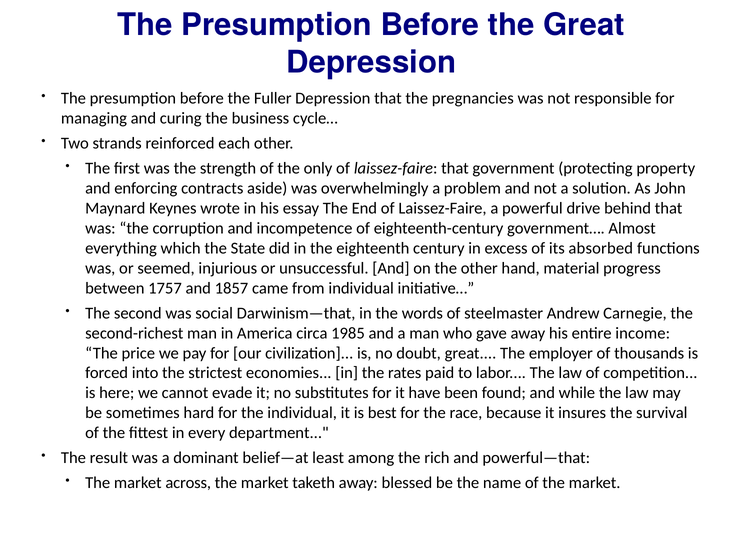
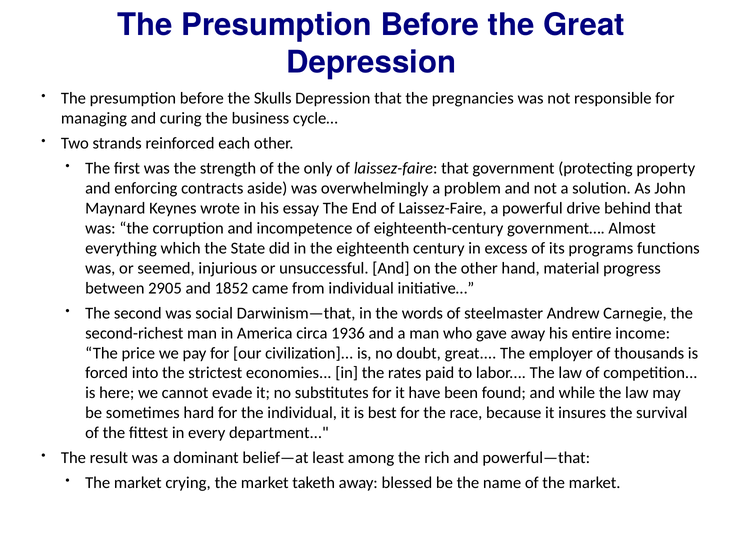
Fuller: Fuller -> Skulls (273, 98)
absorbed: absorbed -> programs (601, 248)
1757: 1757 -> 2905 (165, 288)
1857: 1857 -> 1852 (231, 288)
1985: 1985 -> 1936 (348, 333)
across: across -> crying (188, 483)
